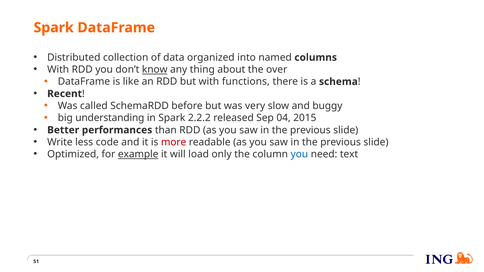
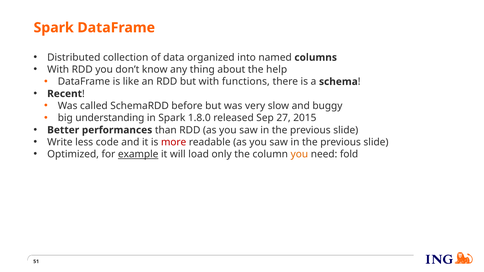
know underline: present -> none (155, 70)
over: over -> help (277, 70)
2.2.2: 2.2.2 -> 1.8.0 (199, 118)
04: 04 -> 27 (284, 118)
you colour: blue -> orange (299, 154)
text: text -> fold (349, 154)
